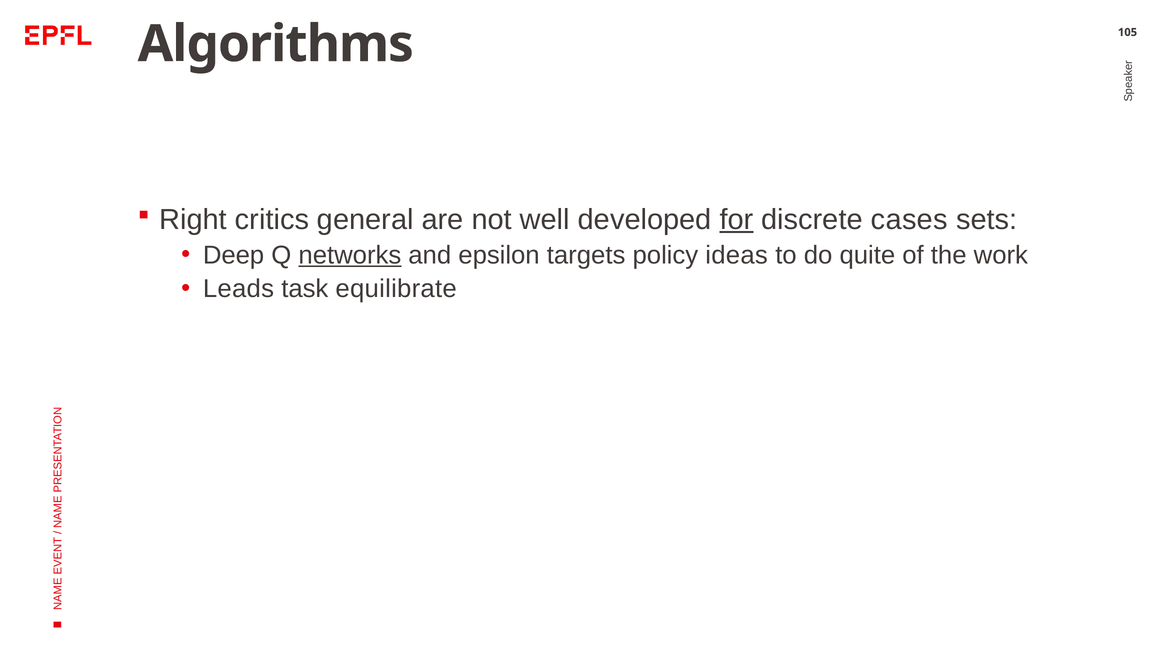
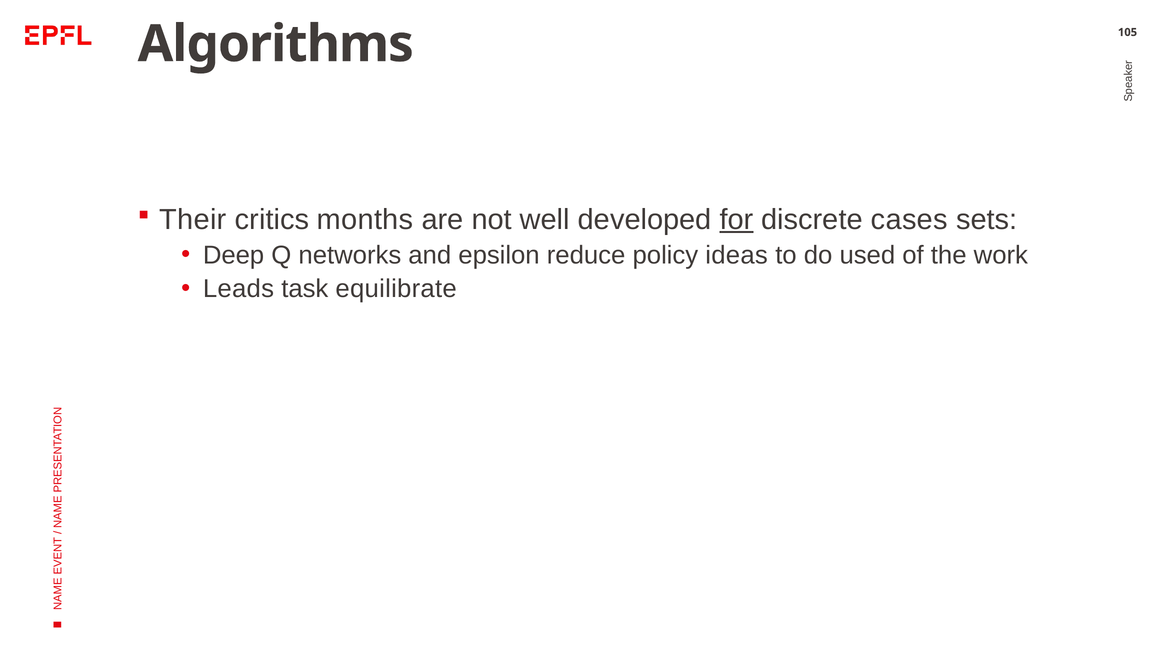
Right: Right -> Their (193, 220)
general: general -> months (365, 220)
networks underline: present -> none (350, 255)
targets: targets -> reduce (586, 255)
quite: quite -> used (867, 255)
